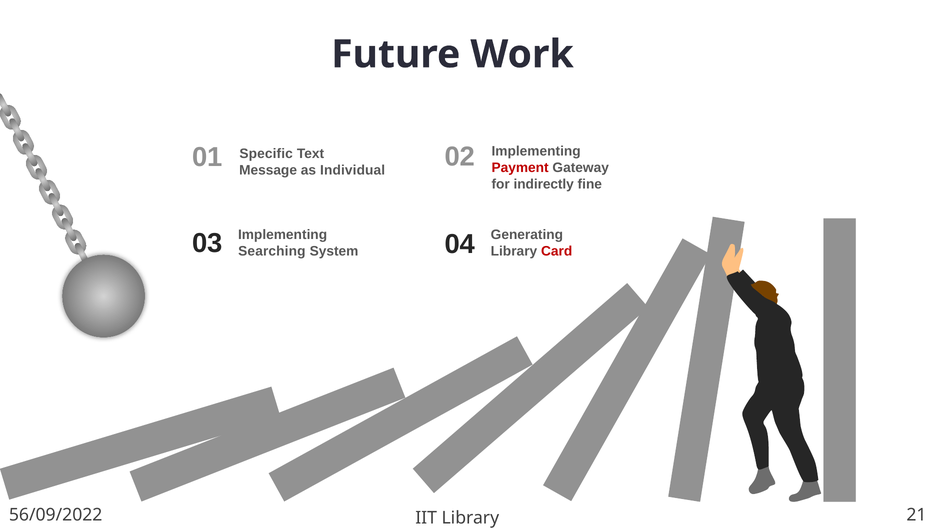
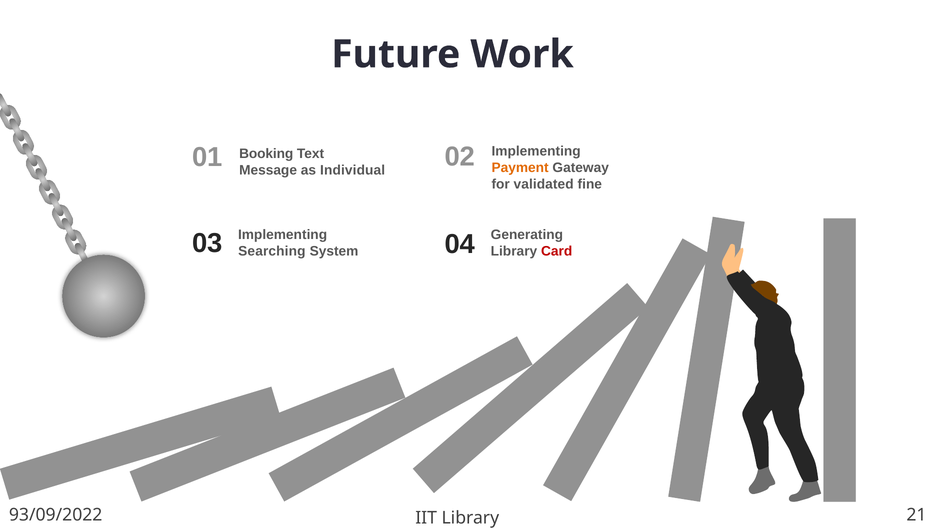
Specific: Specific -> Booking (266, 154)
Payment colour: red -> orange (520, 168)
indirectly: indirectly -> validated (544, 184)
56/09/2022: 56/09/2022 -> 93/09/2022 (56, 515)
